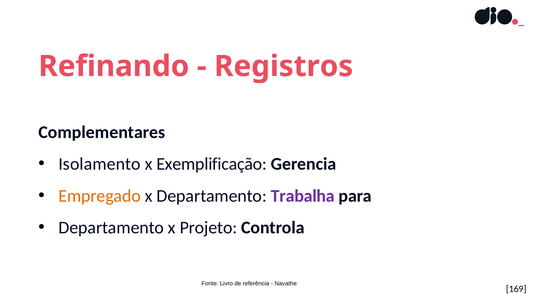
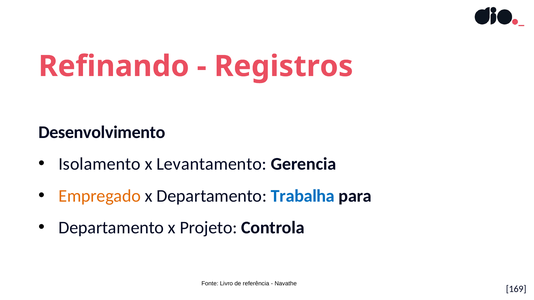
Complementares: Complementares -> Desenvolvimento (102, 133)
Exemplificação: Exemplificação -> Levantamento (212, 164)
Trabalha colour: purple -> blue (303, 196)
